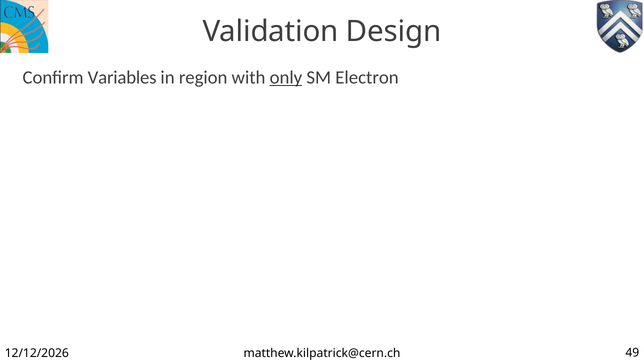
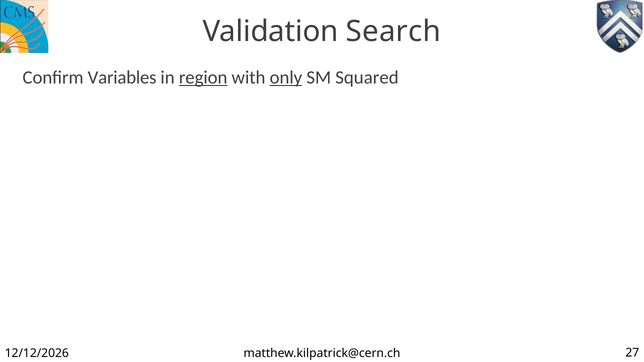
Design: Design -> Search (393, 32)
region underline: none -> present (203, 77)
Electron: Electron -> Squared (367, 77)
49: 49 -> 27 (632, 353)
